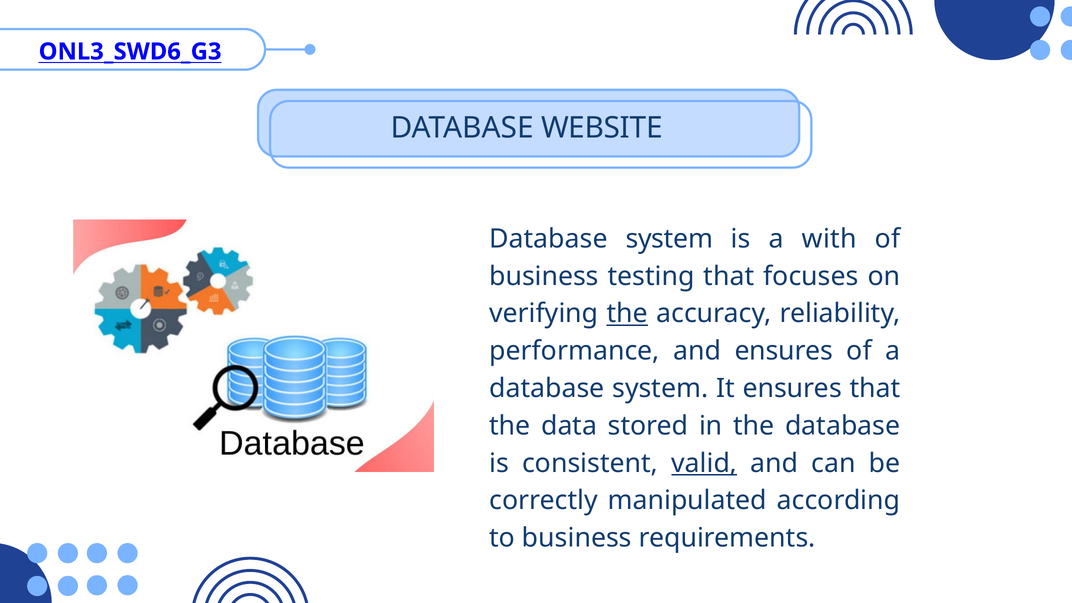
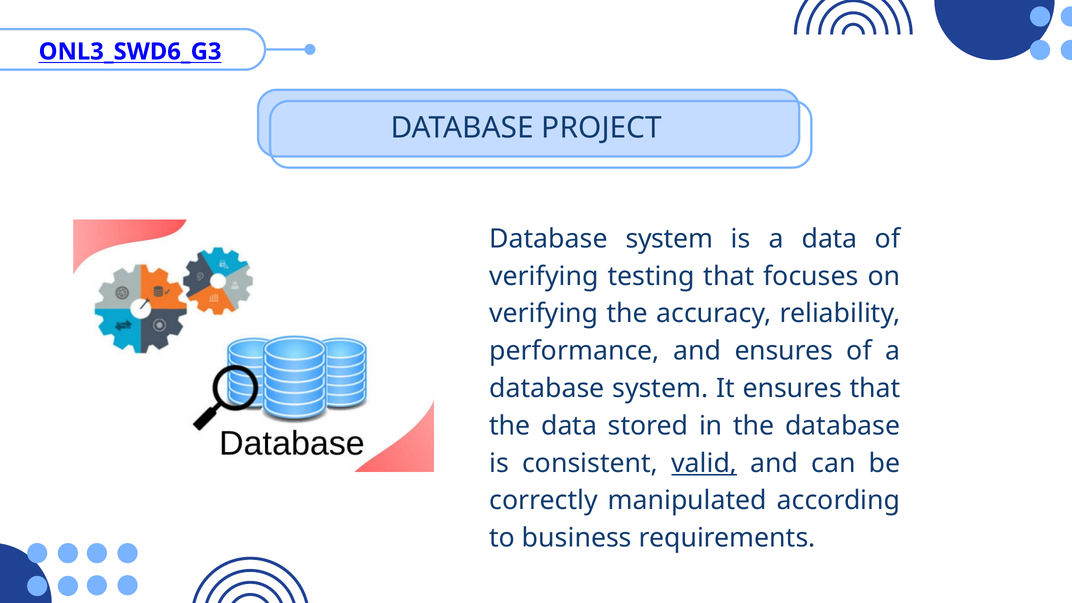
WEBSITE: WEBSITE -> PROJECT (602, 128)
a with: with -> data (830, 239)
business: business -> verifying (544, 276)
the underline: present -> none (627, 314)
